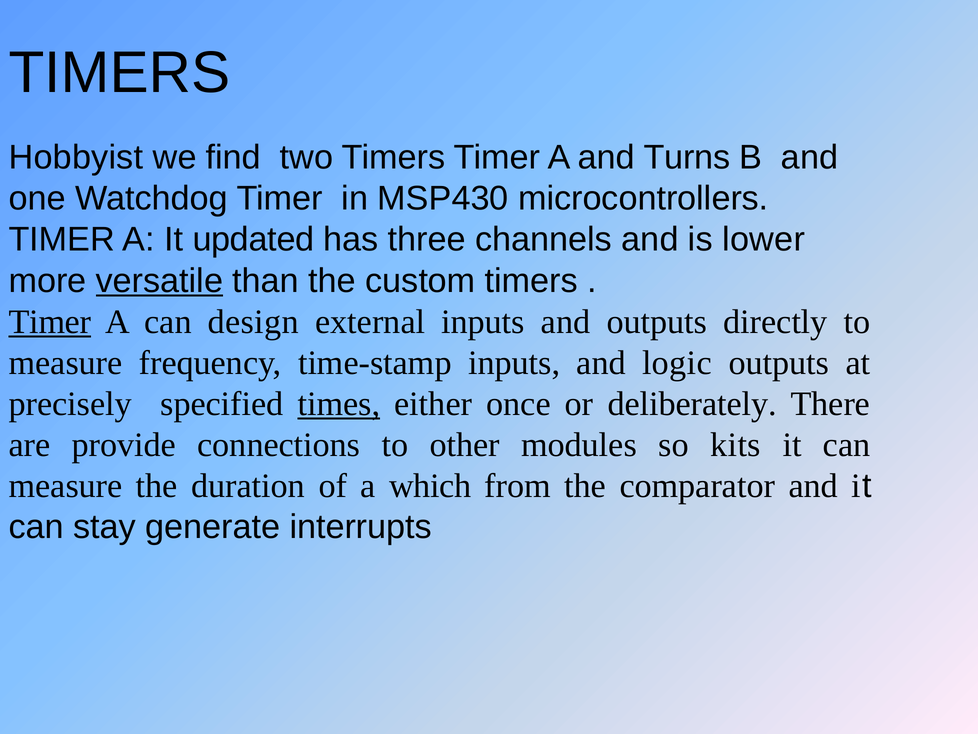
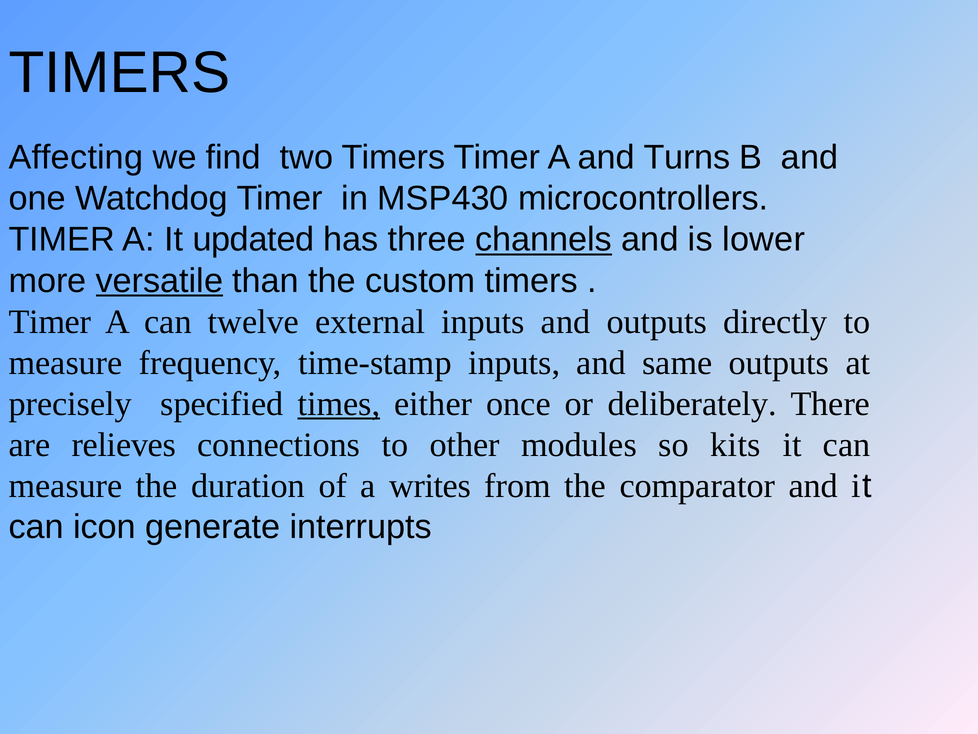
Hobbyist: Hobbyist -> Affecting (76, 158)
channels underline: none -> present (544, 240)
Timer underline: present -> none (50, 322)
design: design -> twelve (253, 322)
logic: logic -> same (677, 363)
provide: provide -> relieves (124, 445)
which: which -> writes (430, 485)
stay: stay -> icon (105, 526)
